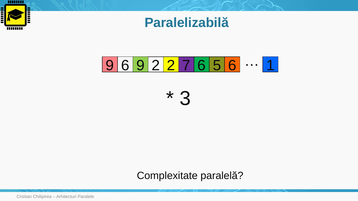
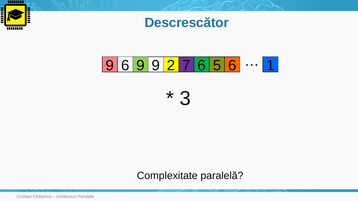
Paralelizabilă: Paralelizabilă -> Descrescător (187, 23)
9 2: 2 -> 9 (156, 65)
